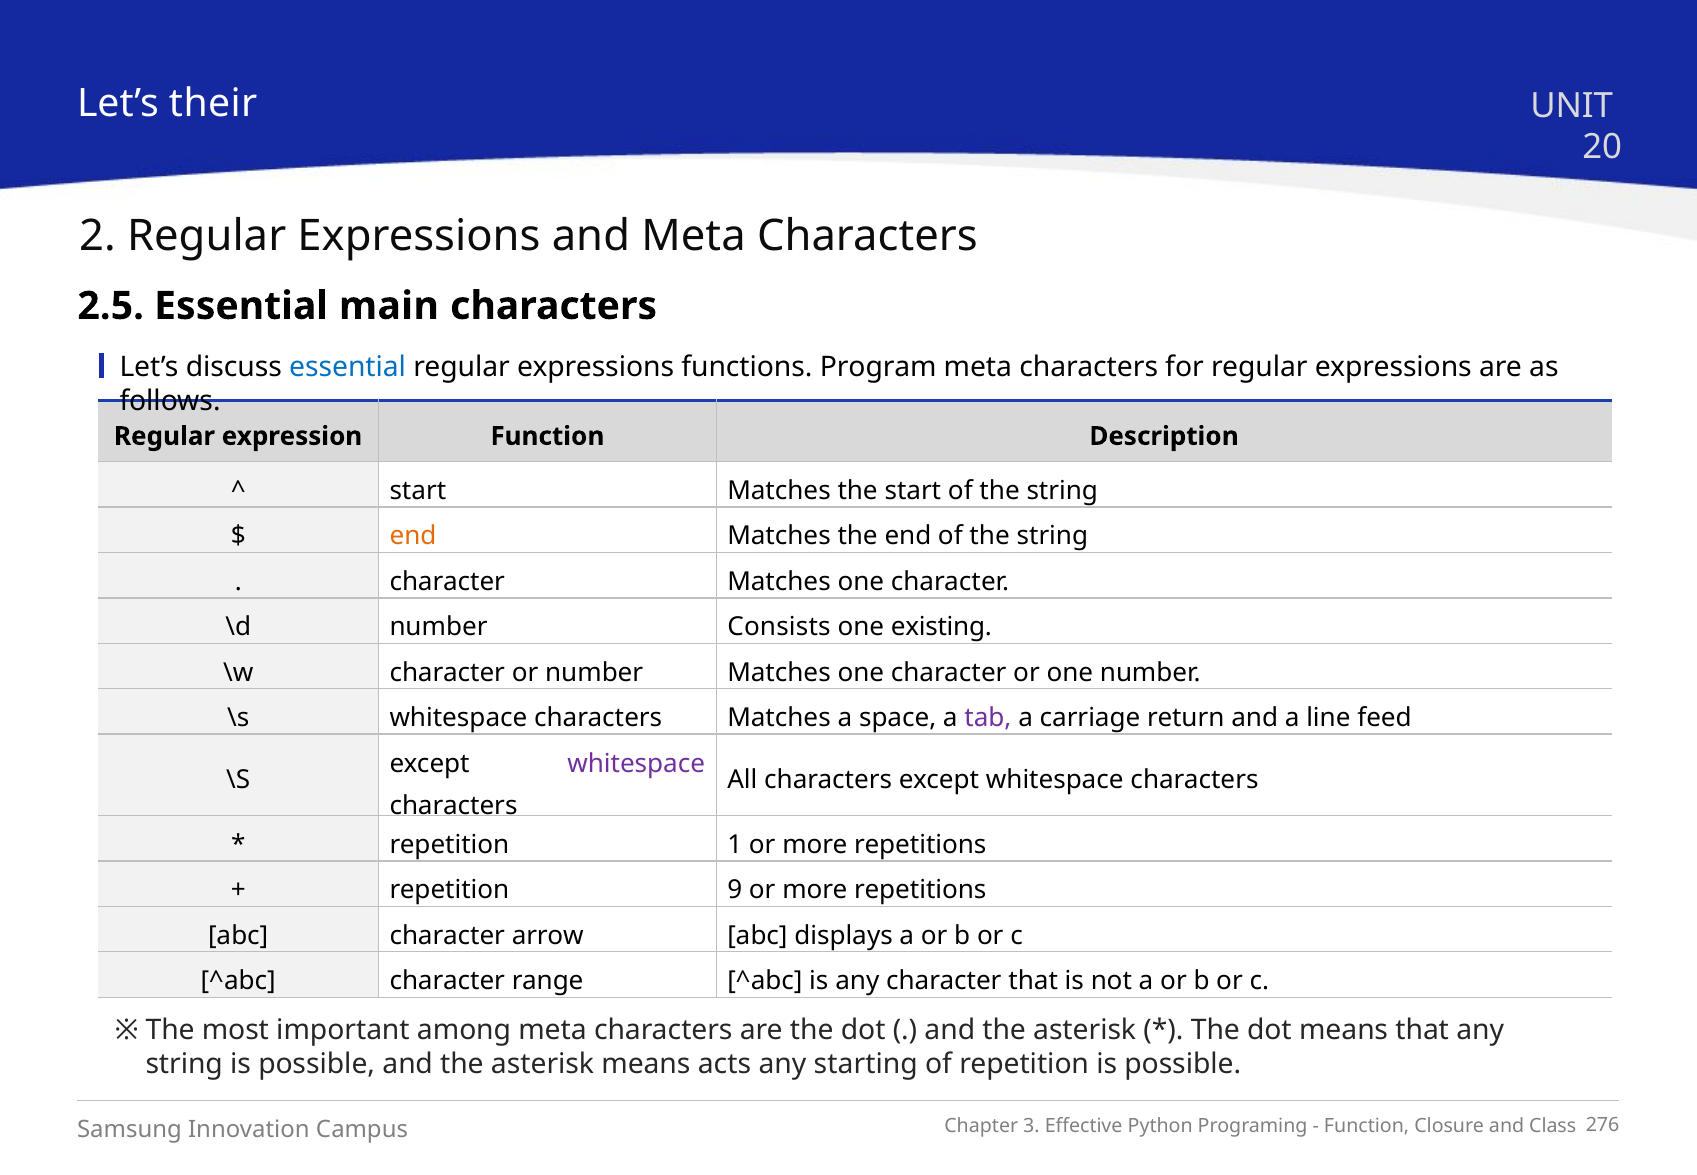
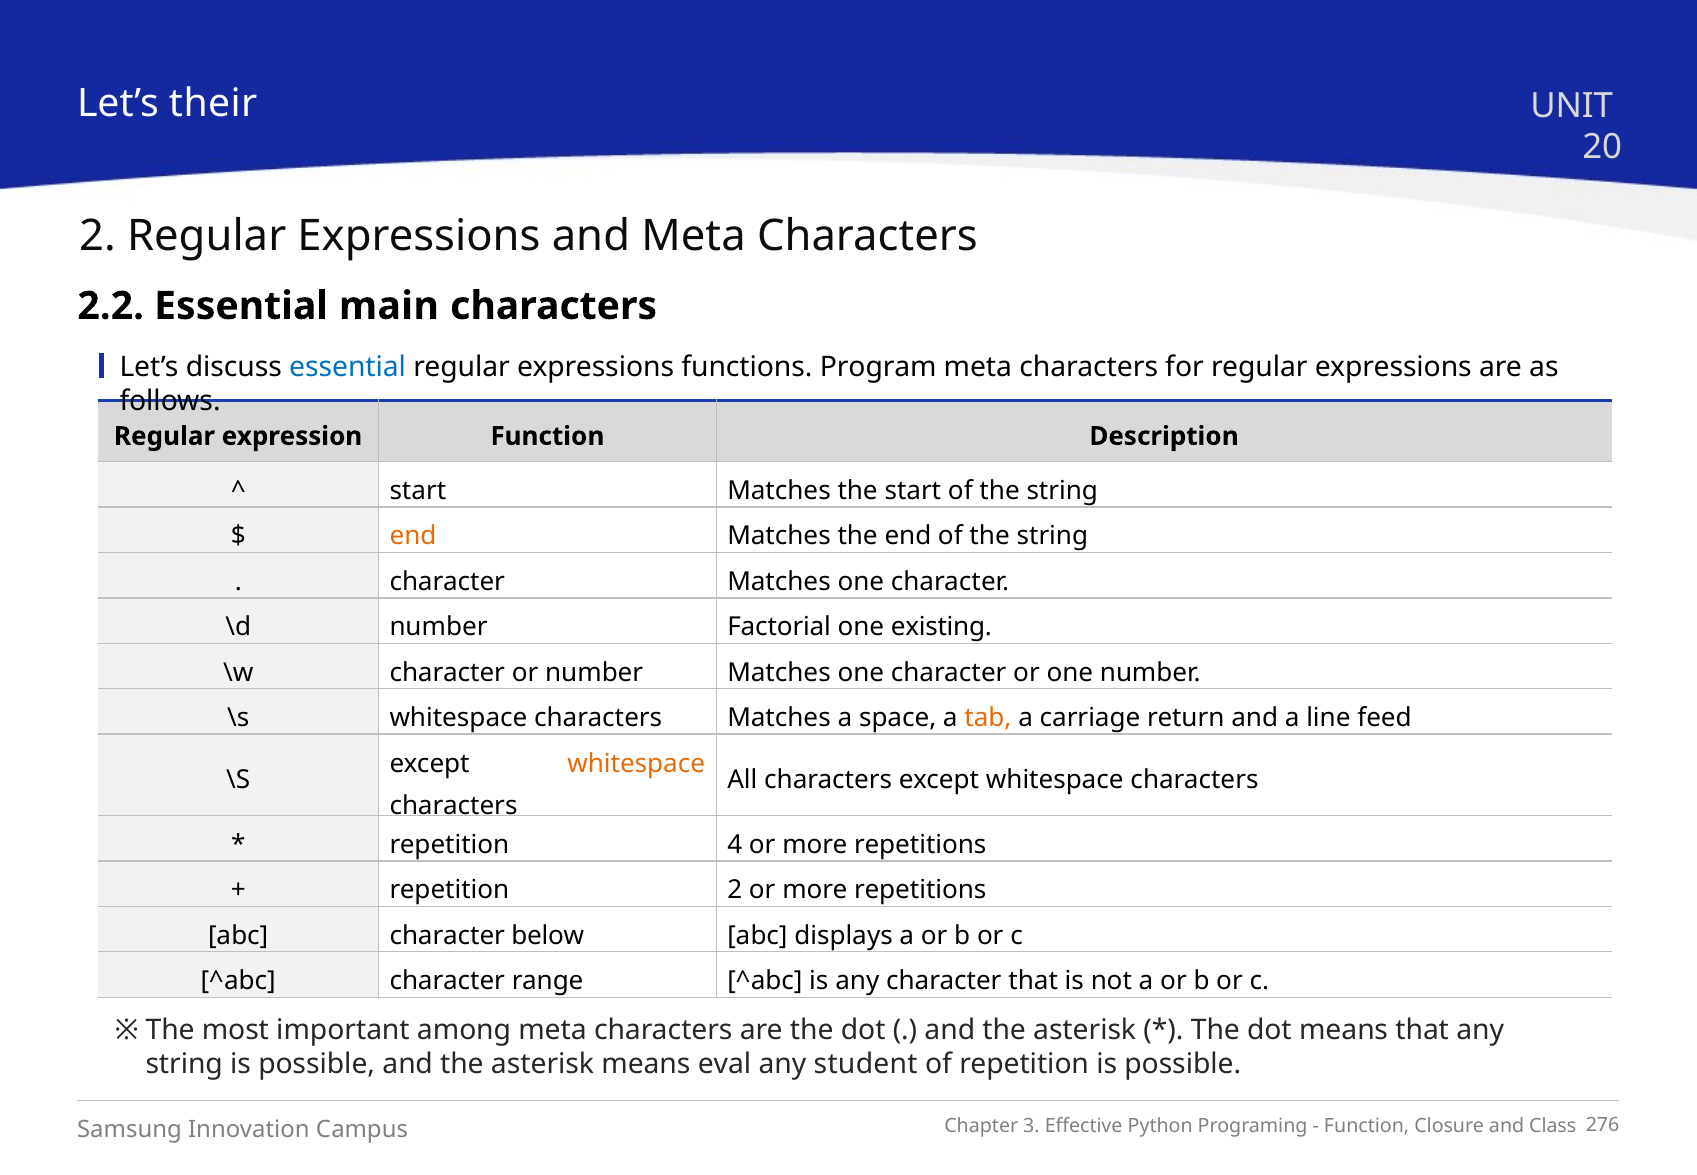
2.5: 2.5 -> 2.2 (111, 306)
Consists: Consists -> Factorial (779, 627)
tab colour: purple -> orange (988, 718)
whitespace colour: purple -> orange (636, 763)
1: 1 -> 4 (735, 845)
repetition 9: 9 -> 2 (735, 890)
arrow: arrow -> below (548, 936)
acts: acts -> eval (725, 1064)
starting: starting -> student (866, 1064)
